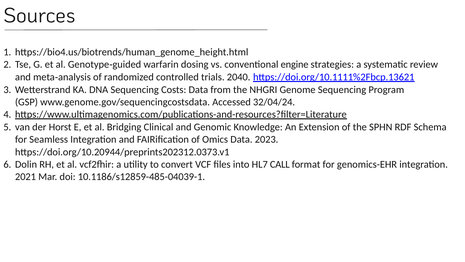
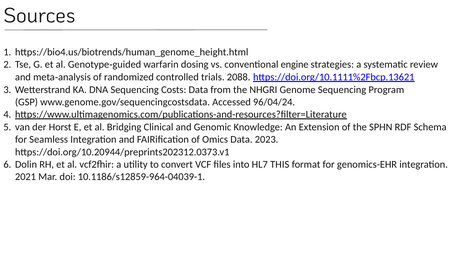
2040: 2040 -> 2088 (239, 77)
32/04/24: 32/04/24 -> 96/04/24 (274, 102)
CALL: CALL -> THIS (280, 164)
10.1186/s12859-485-04039-1: 10.1186/s12859-485-04039-1 -> 10.1186/s12859-964-04039-1 (141, 177)
